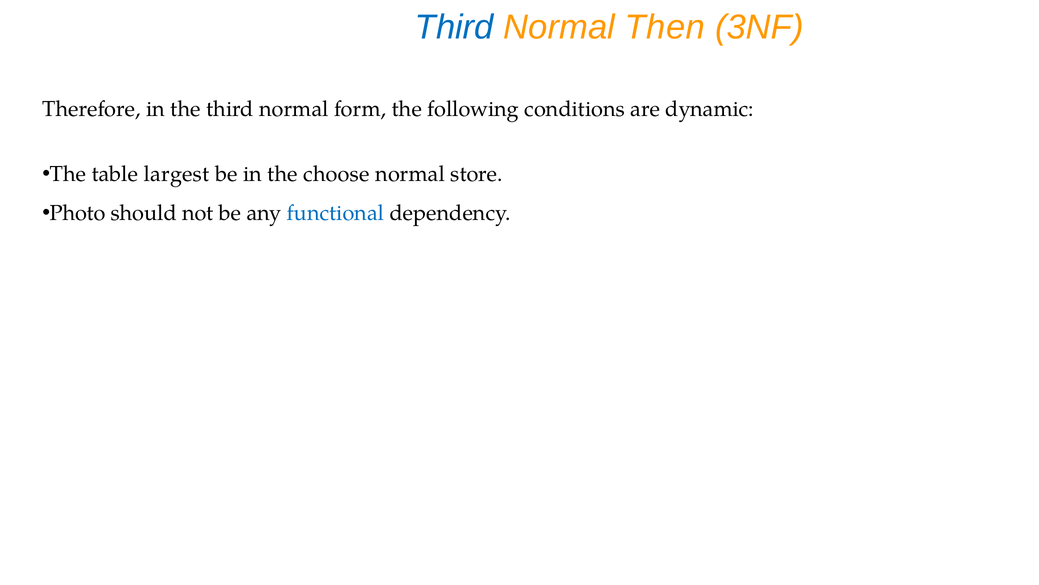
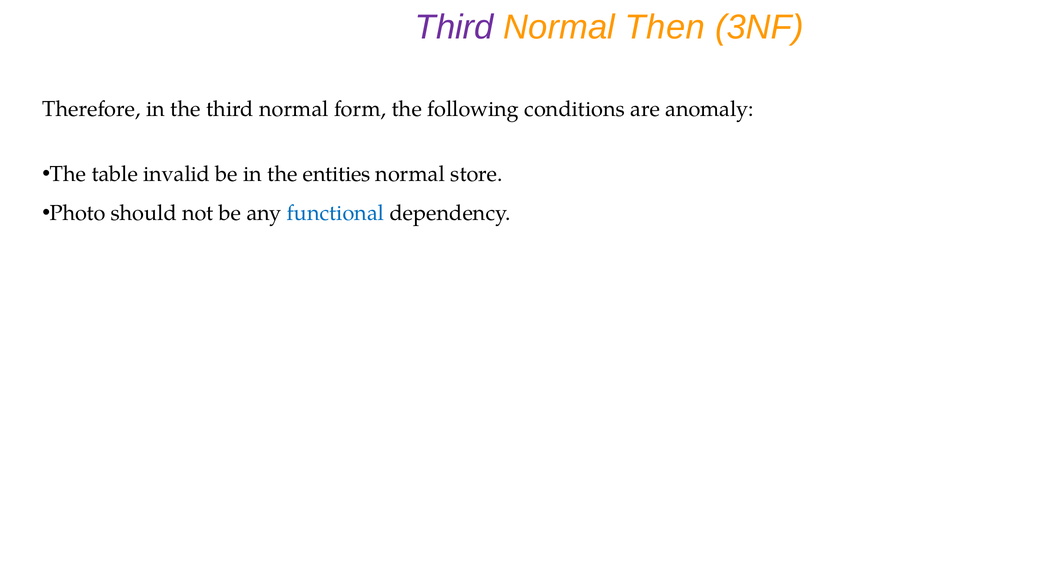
Third colour: blue -> purple (454, 27)
dynamic: dynamic -> anomaly (710, 109)
largest: largest -> invalid (177, 174)
choose: choose -> entities (337, 174)
